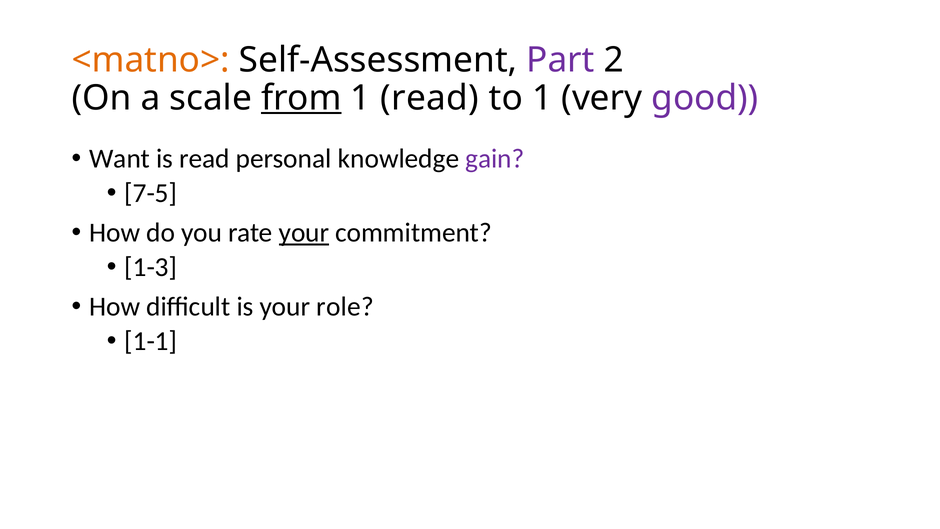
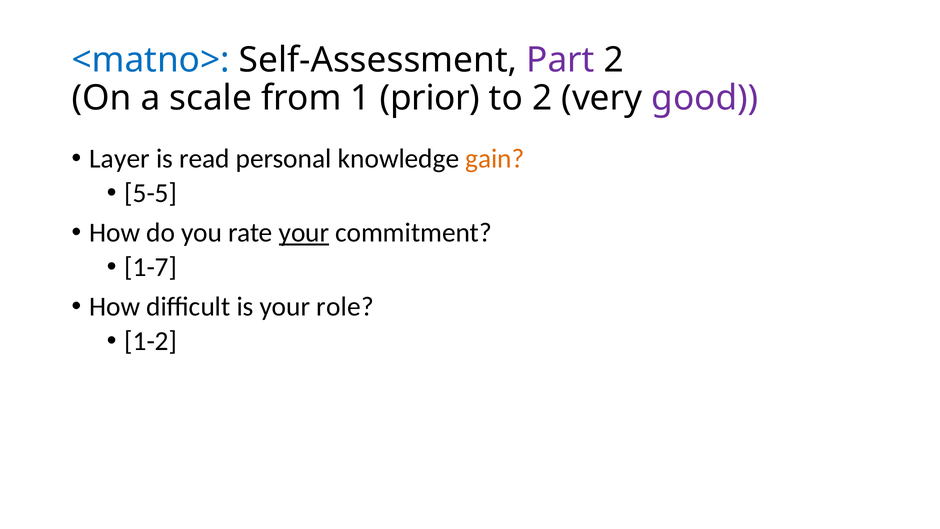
<matno> colour: orange -> blue (151, 60)
from underline: present -> none (301, 98)
1 read: read -> prior (430, 98)
to 1: 1 -> 2 (542, 98)
Want: Want -> Layer (119, 159)
gain colour: purple -> orange (495, 159)
7-5: 7-5 -> 5-5 (151, 193)
1-3: 1-3 -> 1-7 (151, 267)
1-1: 1-1 -> 1-2 (151, 341)
